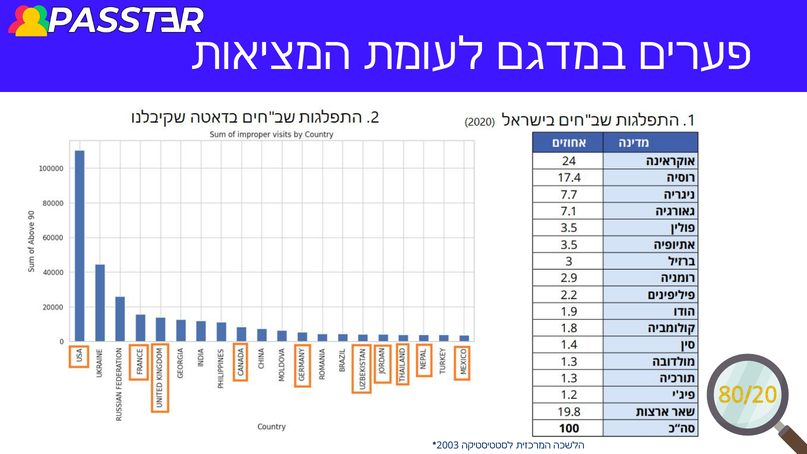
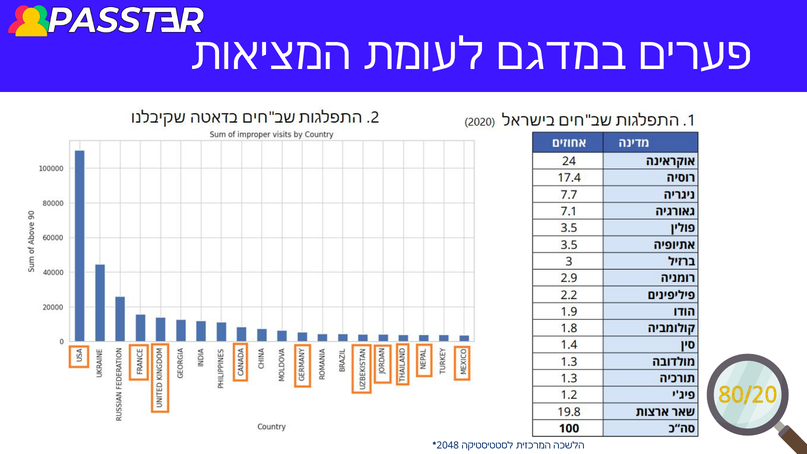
2003: 2003 -> 2048 (448, 445)
